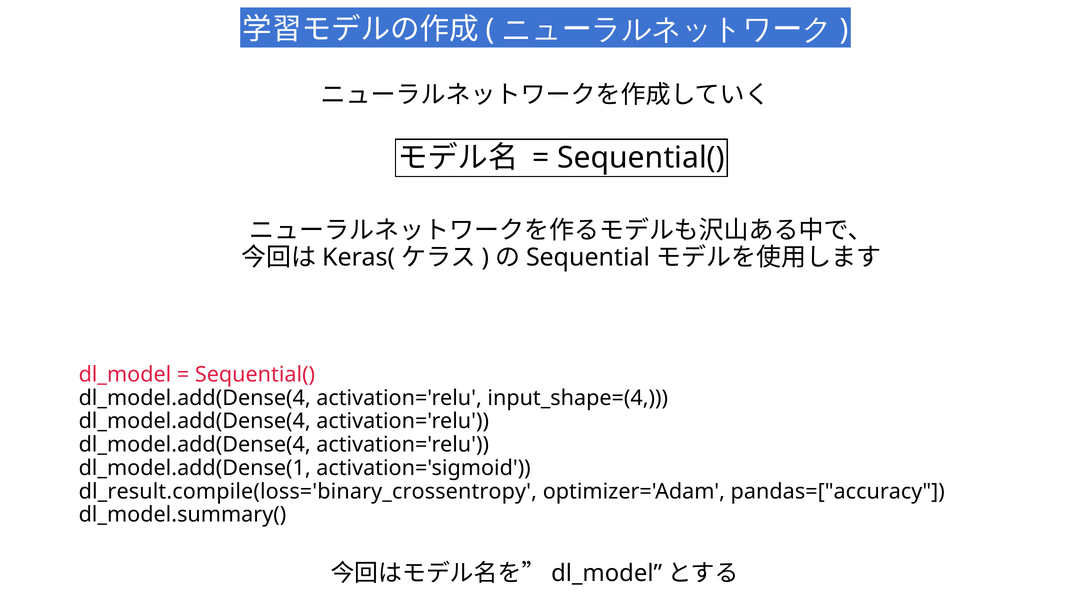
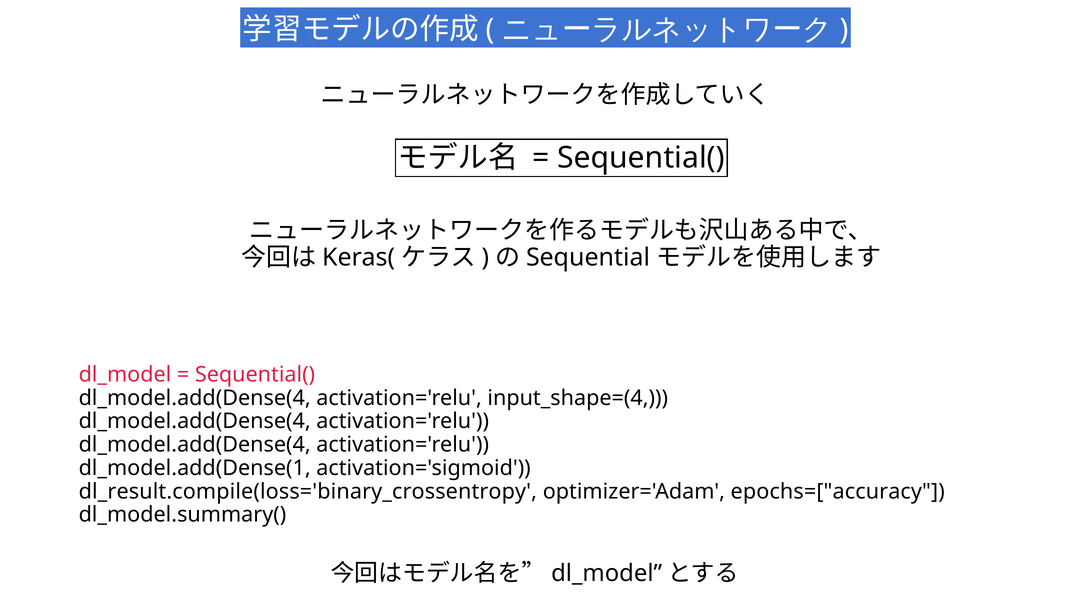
pandas=["accuracy: pandas=["accuracy -> epochs=["accuracy (838, 491)
